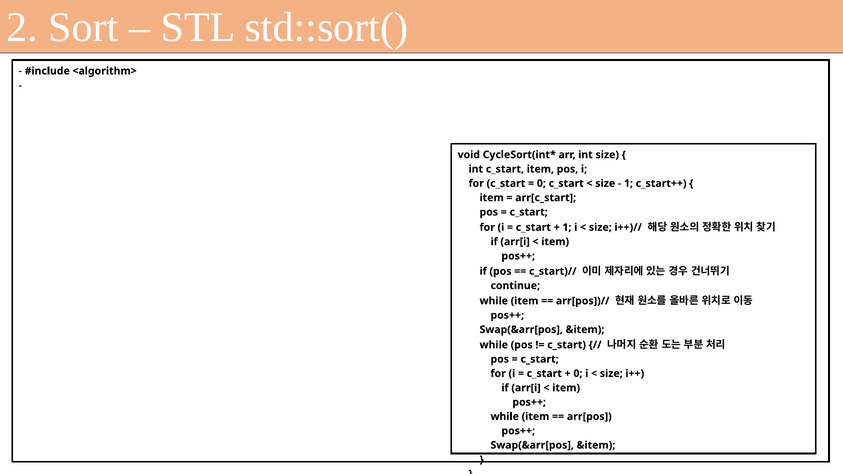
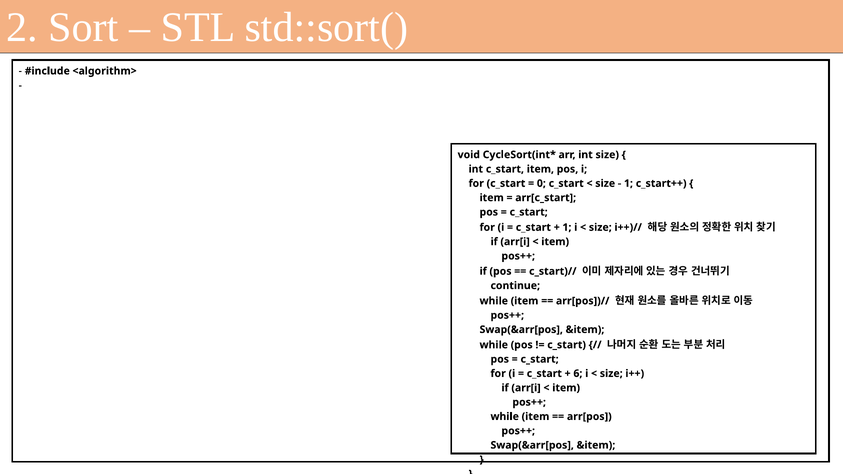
0: 0 -> 6 (578, 374)
